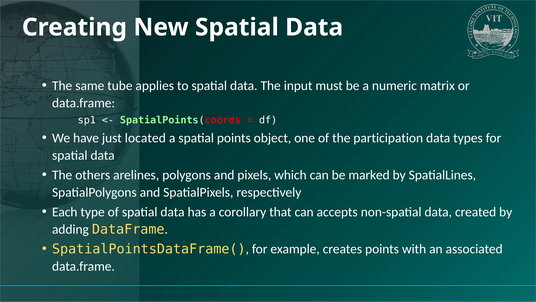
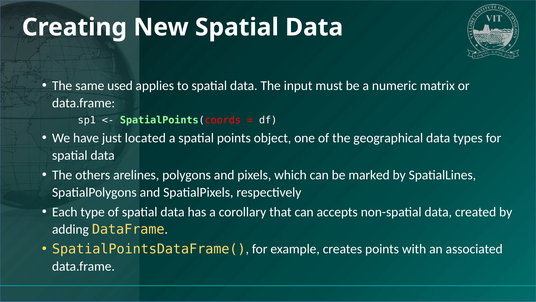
tube: tube -> used (120, 86)
participation: participation -> geographical (388, 138)
